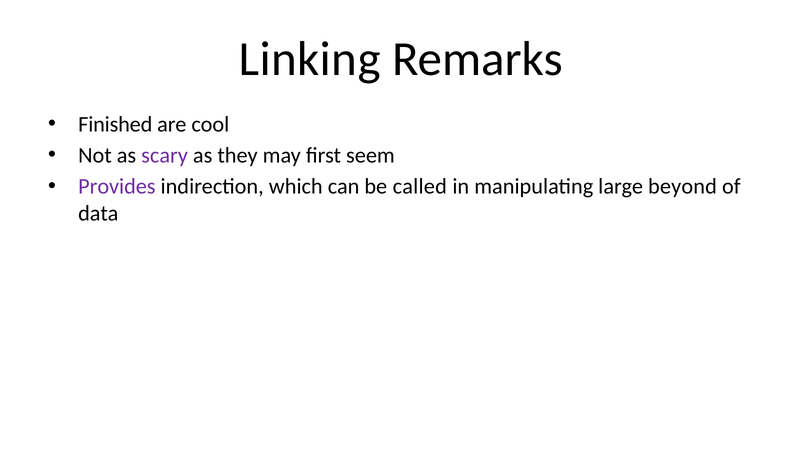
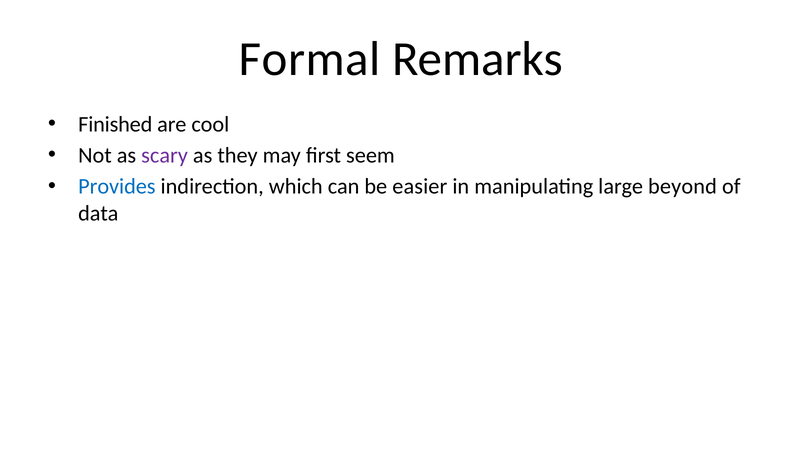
Linking: Linking -> Formal (310, 59)
Provides colour: purple -> blue (117, 187)
called: called -> easier (420, 187)
